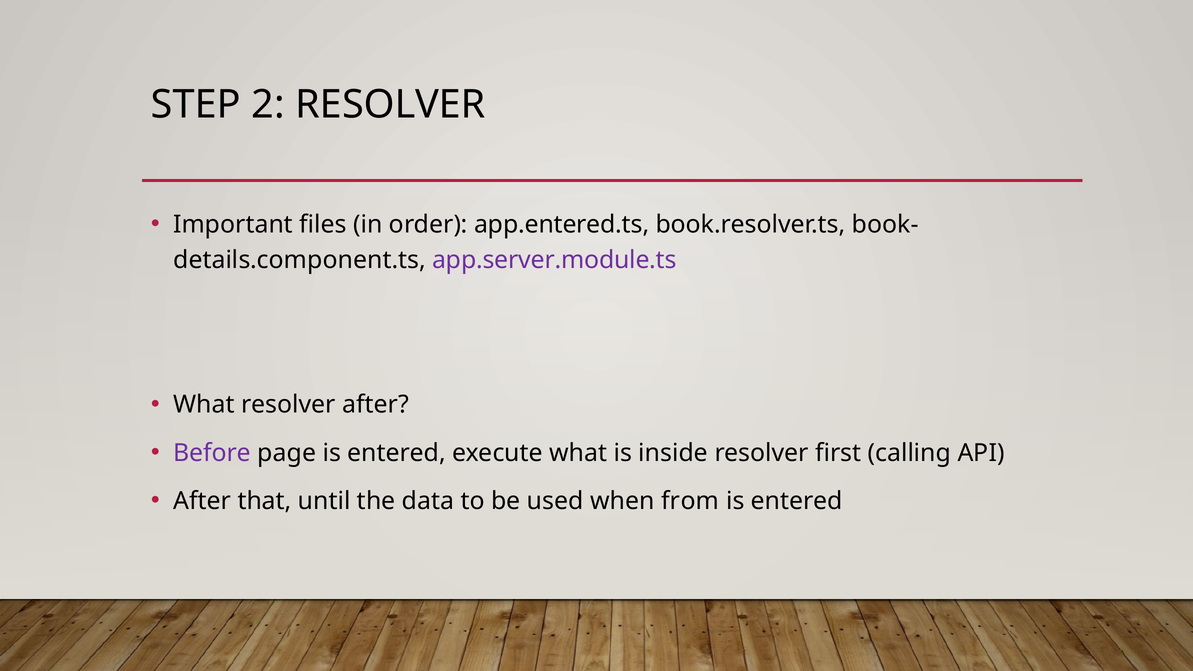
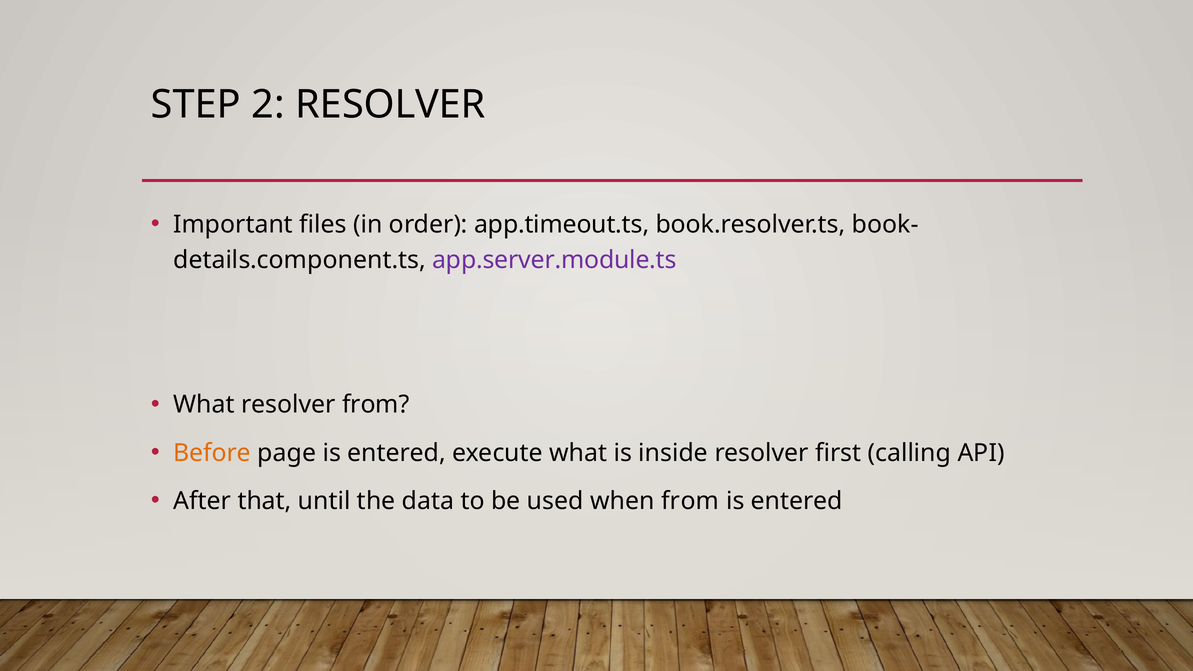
app.entered.ts: app.entered.ts -> app.timeout.ts (562, 224)
resolver after: after -> from (376, 405)
Before colour: purple -> orange (212, 453)
